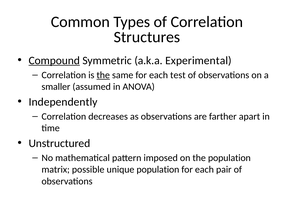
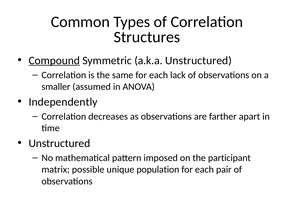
a.k.a Experimental: Experimental -> Unstructured (198, 61)
the underline: present -> none (103, 75)
test: test -> lack (178, 75)
the population: population -> participant (229, 158)
